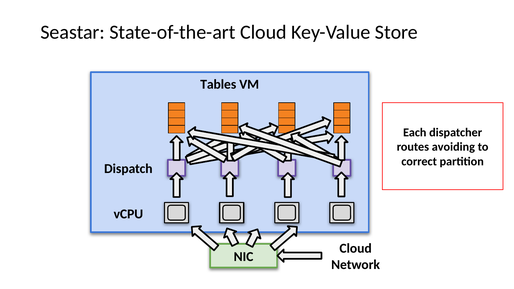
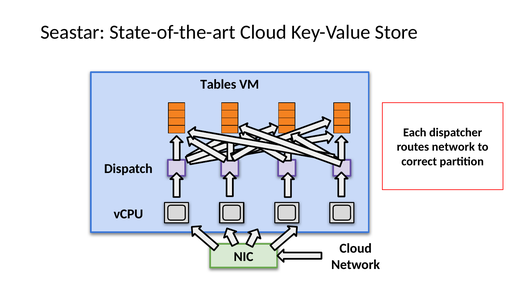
routes avoiding: avoiding -> network (453, 147)
